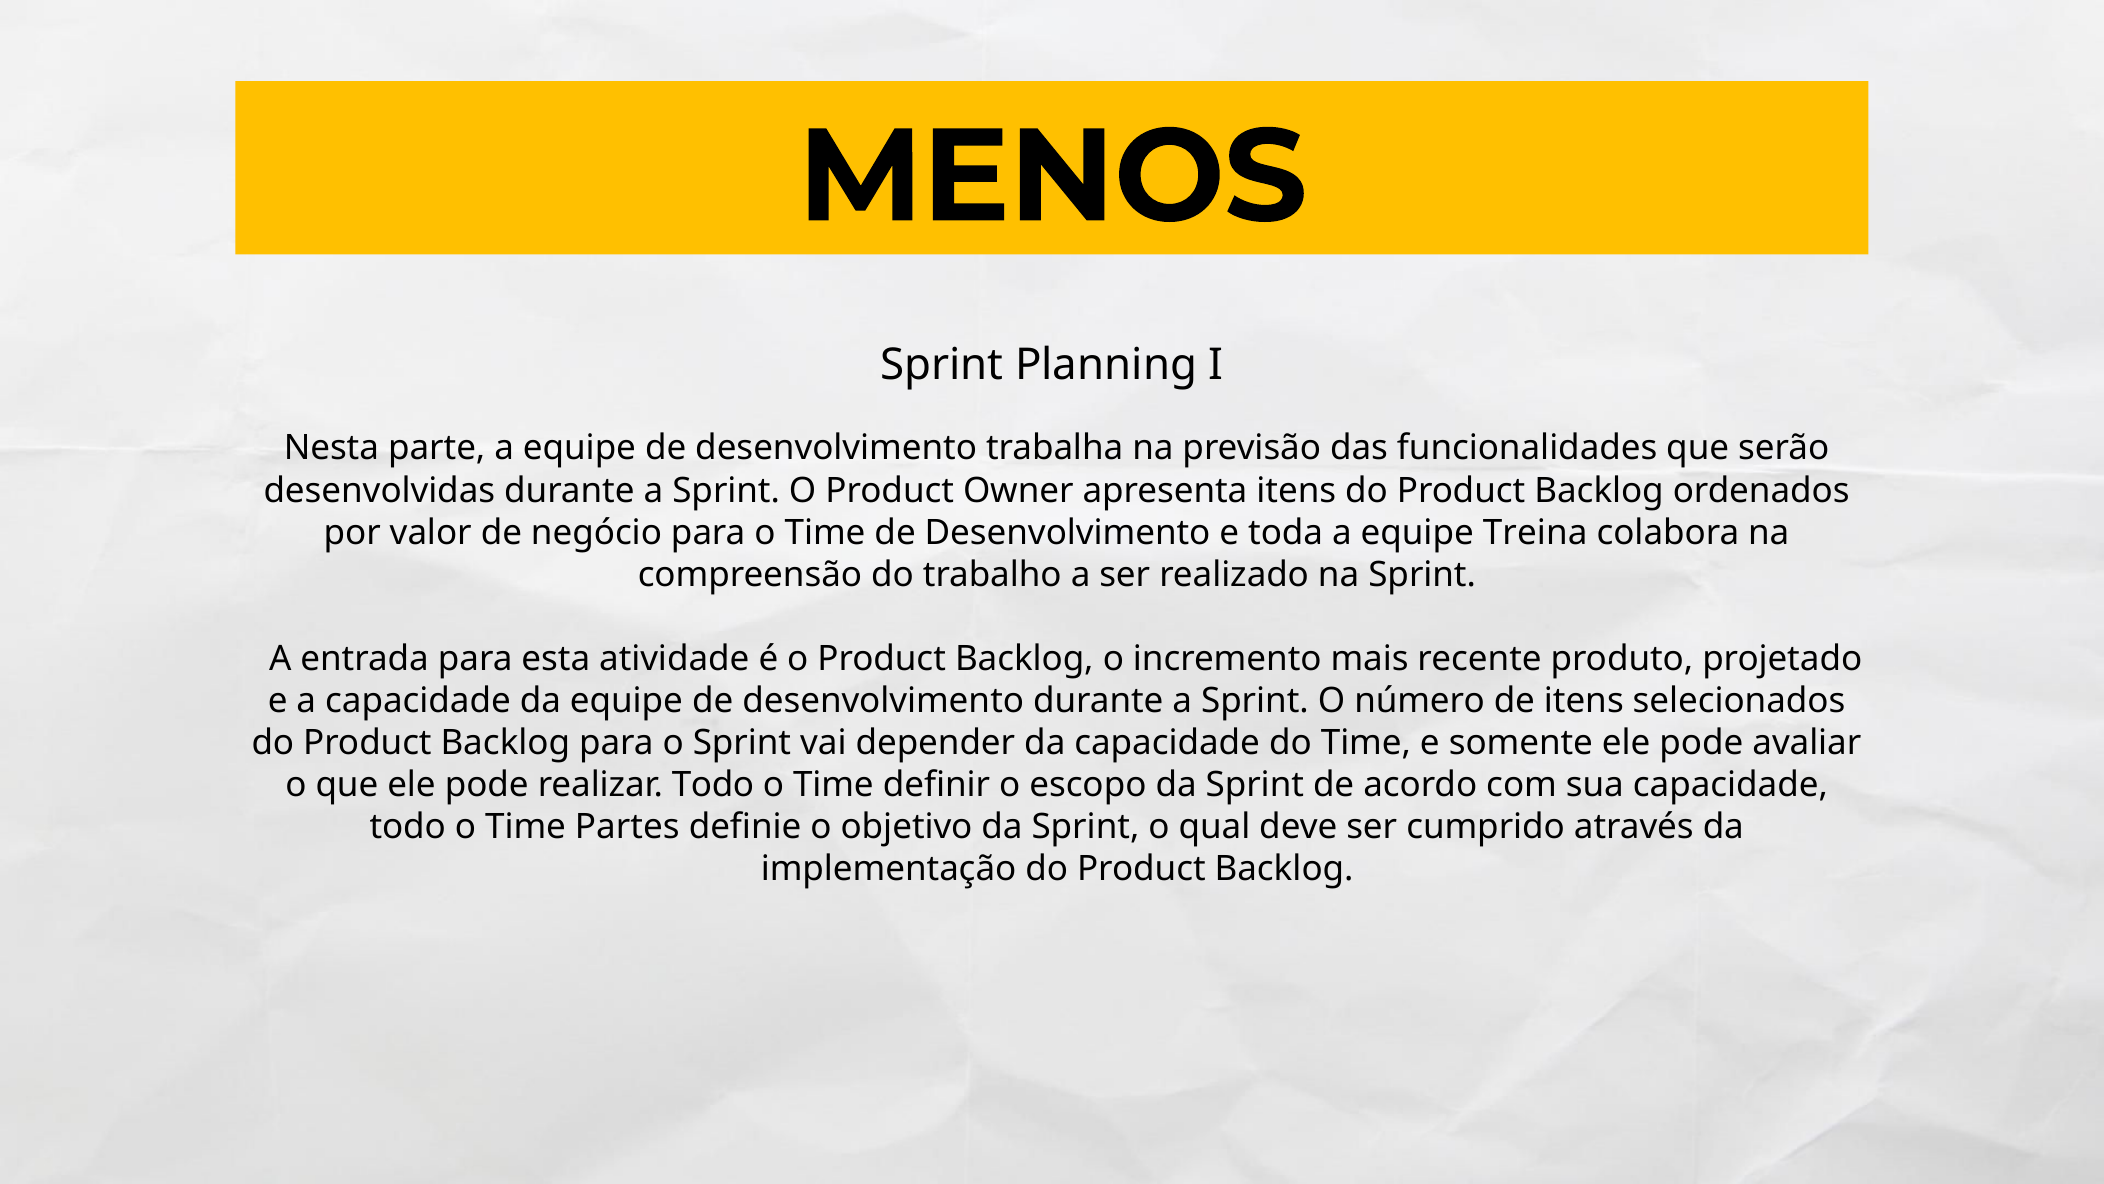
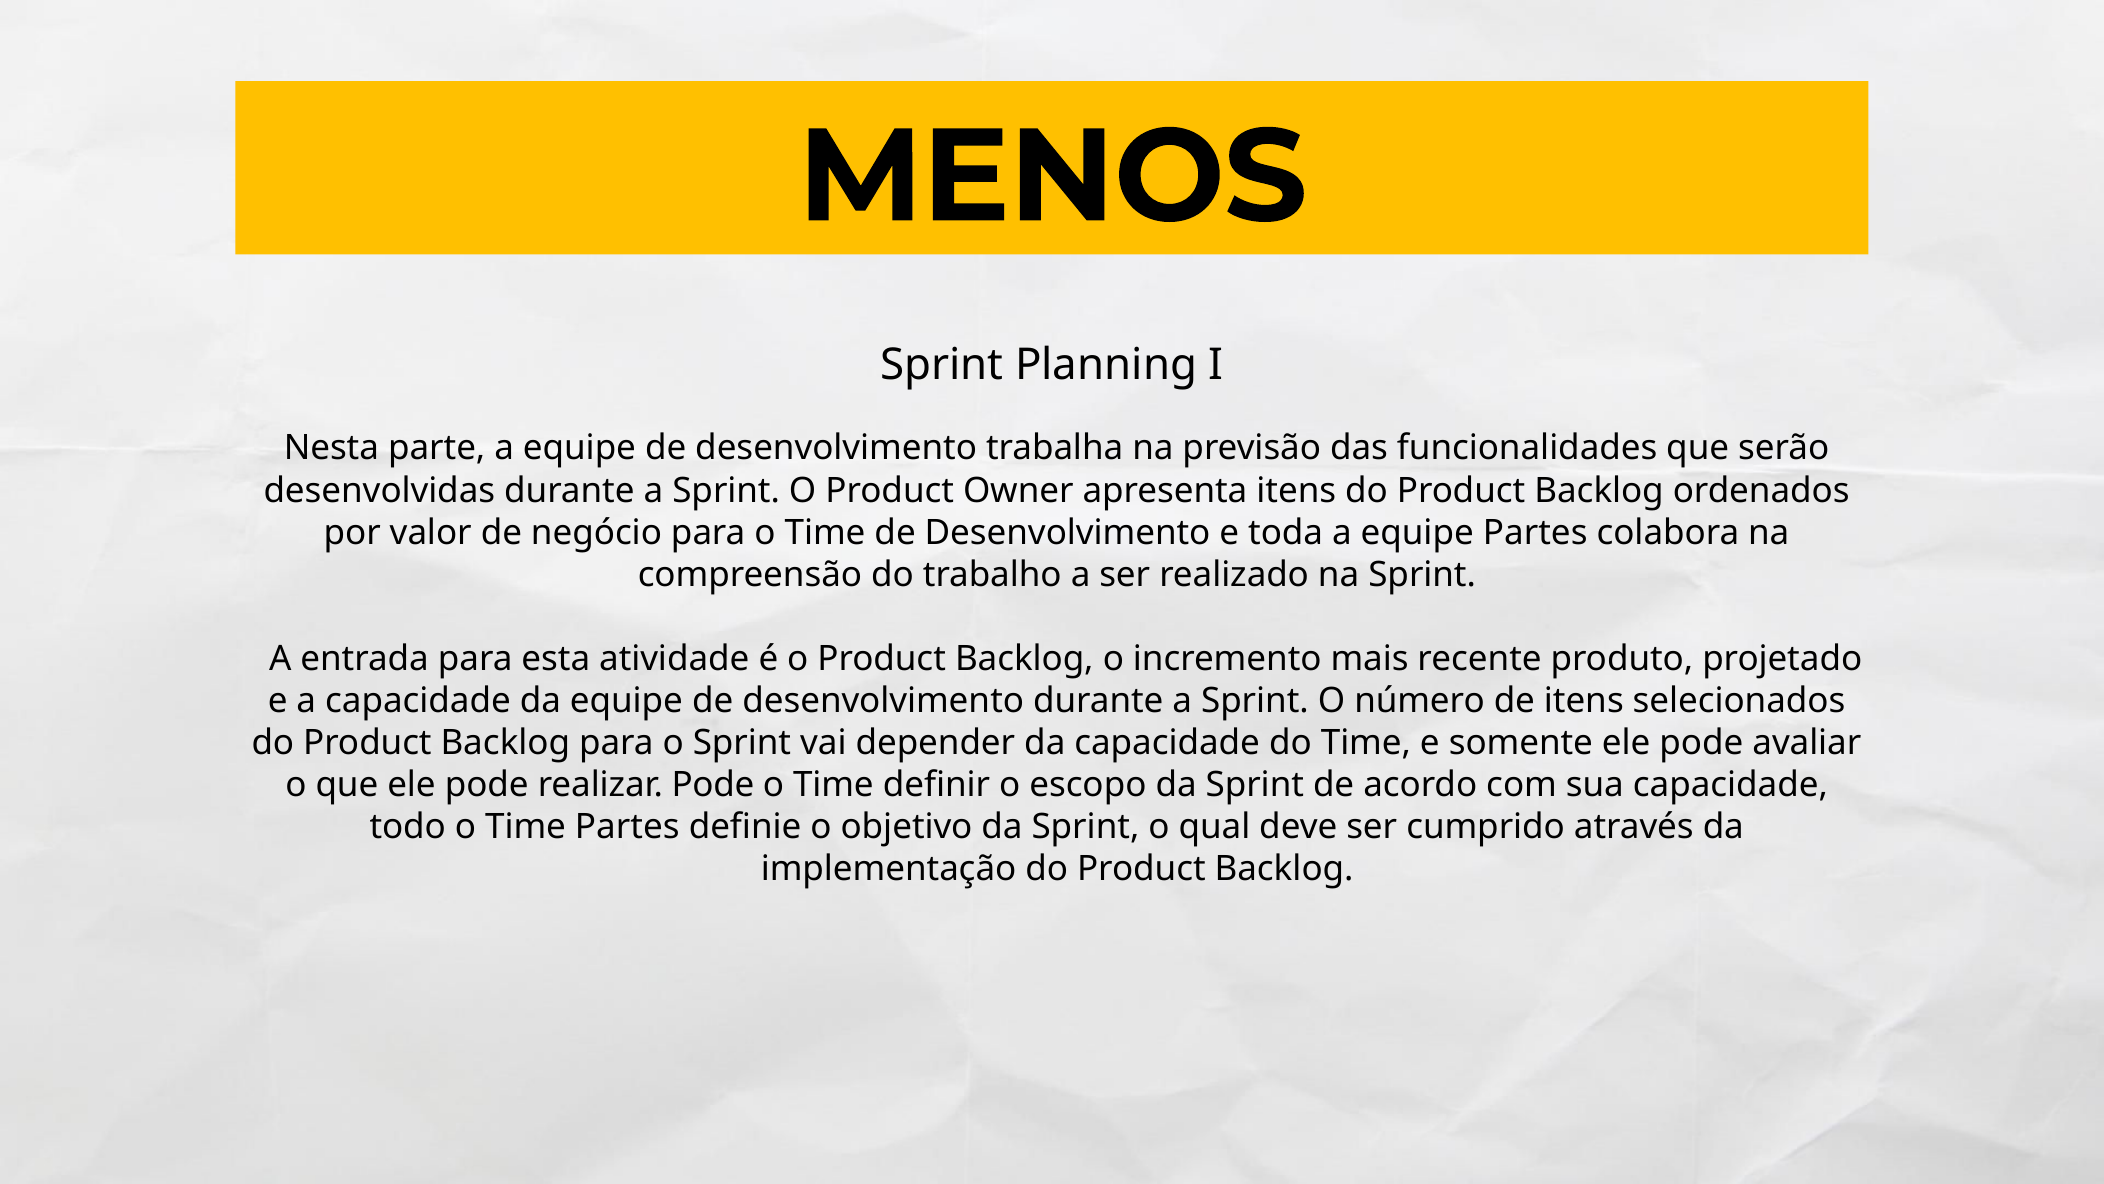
equipe Treina: Treina -> Partes (1535, 532)
realizar Todo: Todo -> Pode (713, 785)
